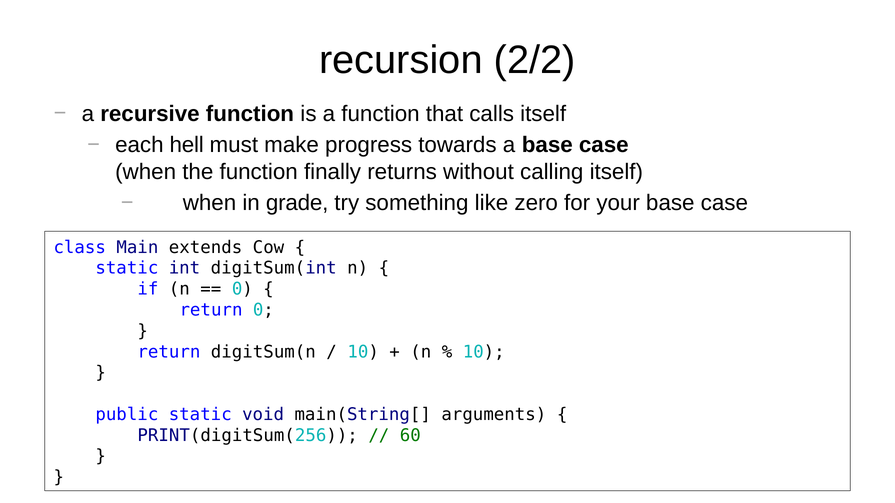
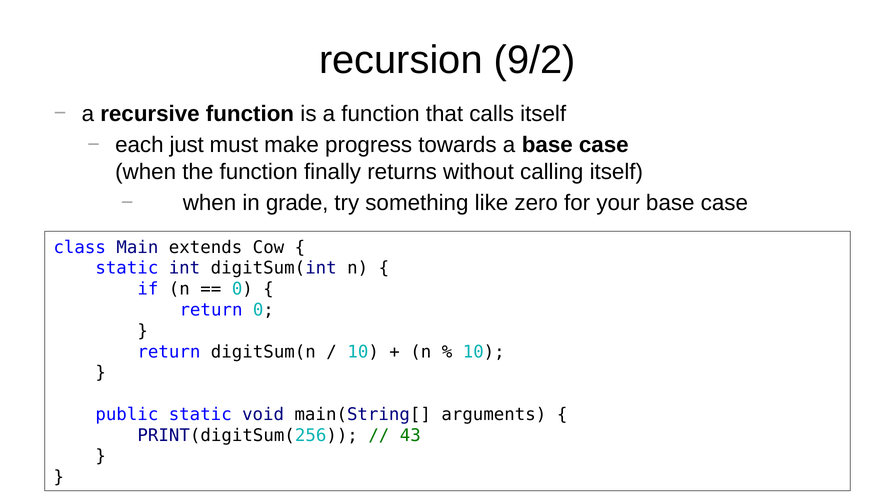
2/2: 2/2 -> 9/2 (535, 60)
hell: hell -> just (187, 145)
60: 60 -> 43 (410, 436)
